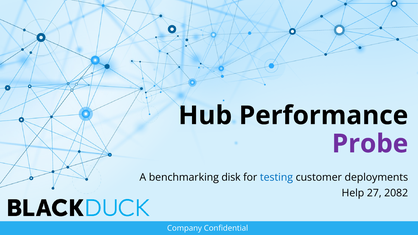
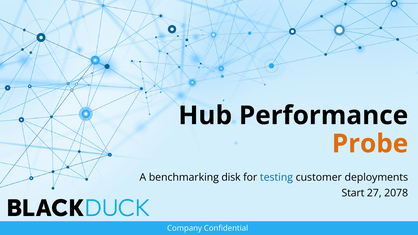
Probe colour: purple -> orange (370, 144)
Help: Help -> Start (353, 193)
2082: 2082 -> 2078 (396, 193)
